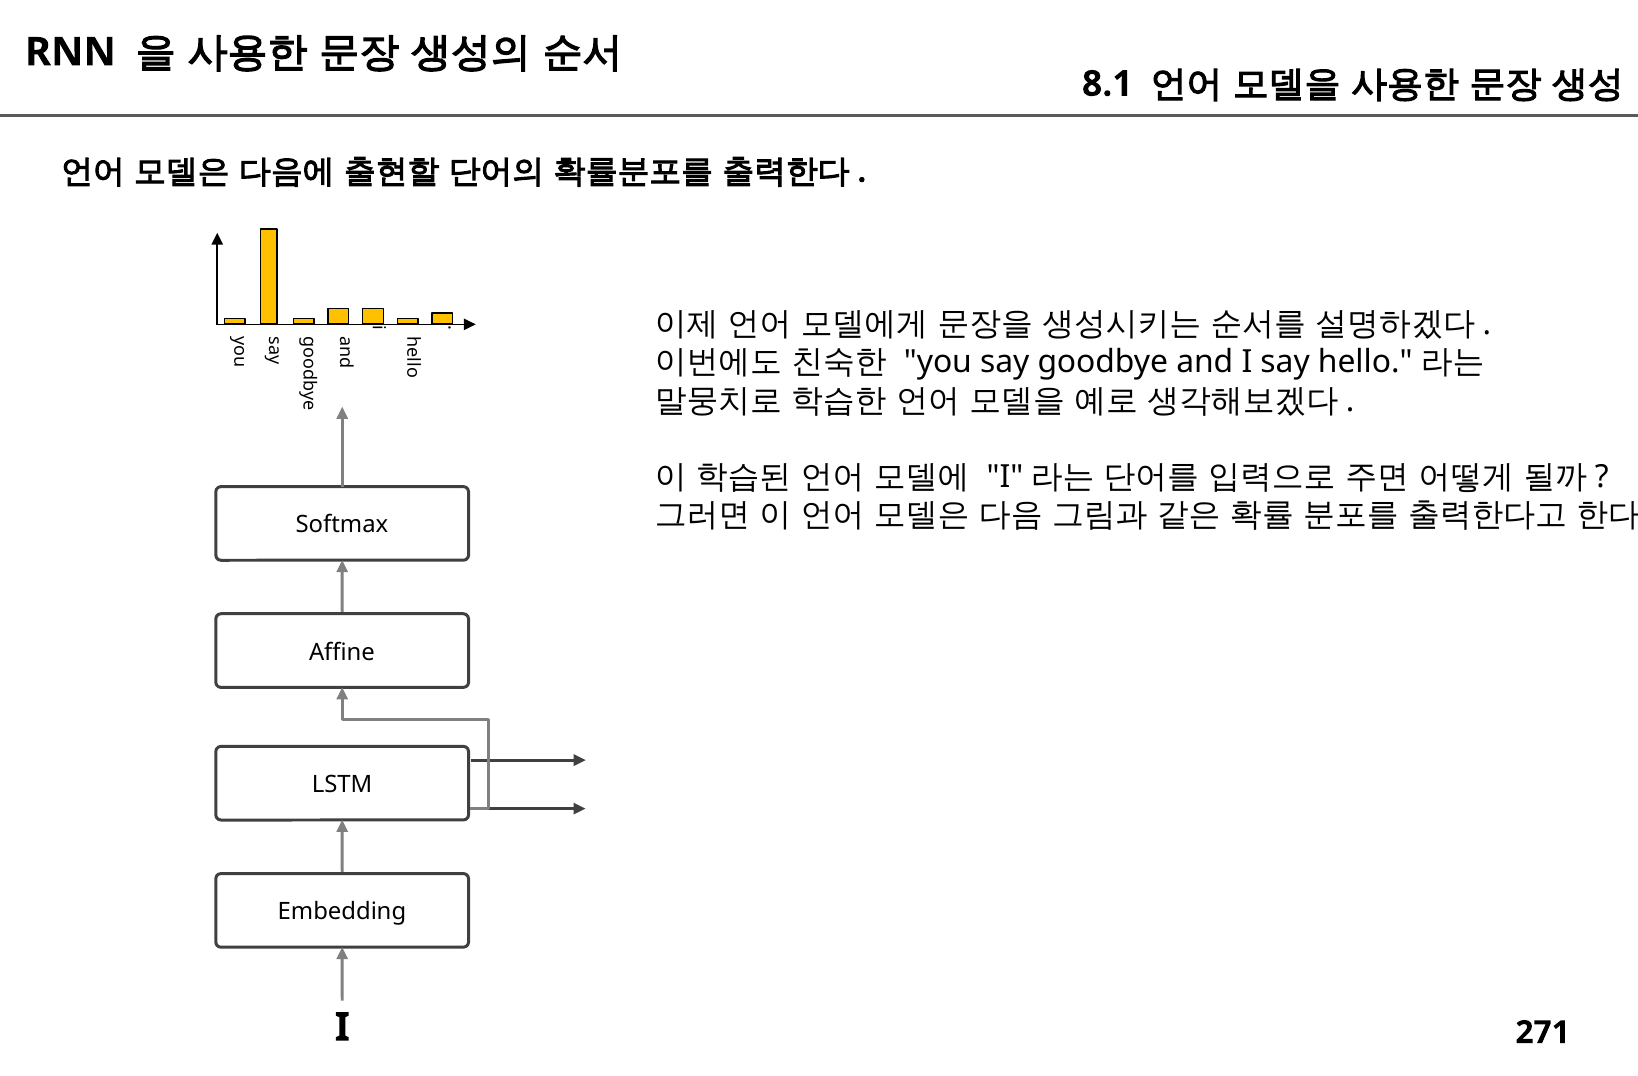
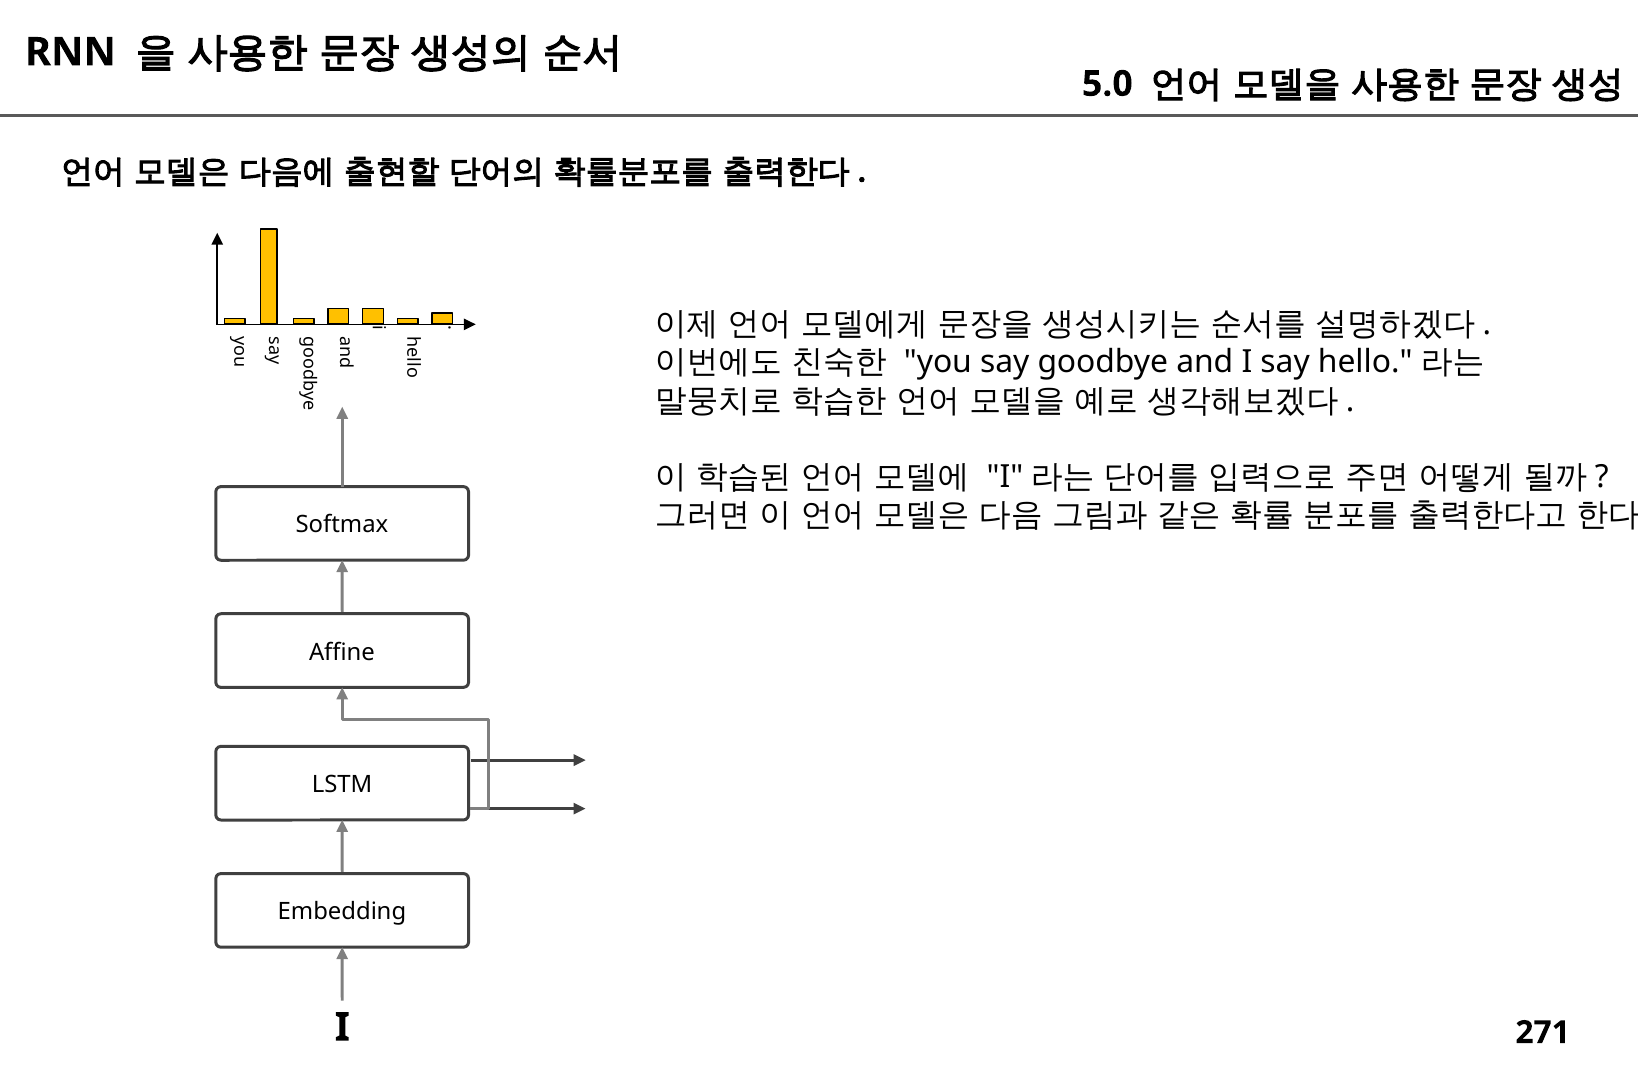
8.1: 8.1 -> 5.0 (1107, 84)
